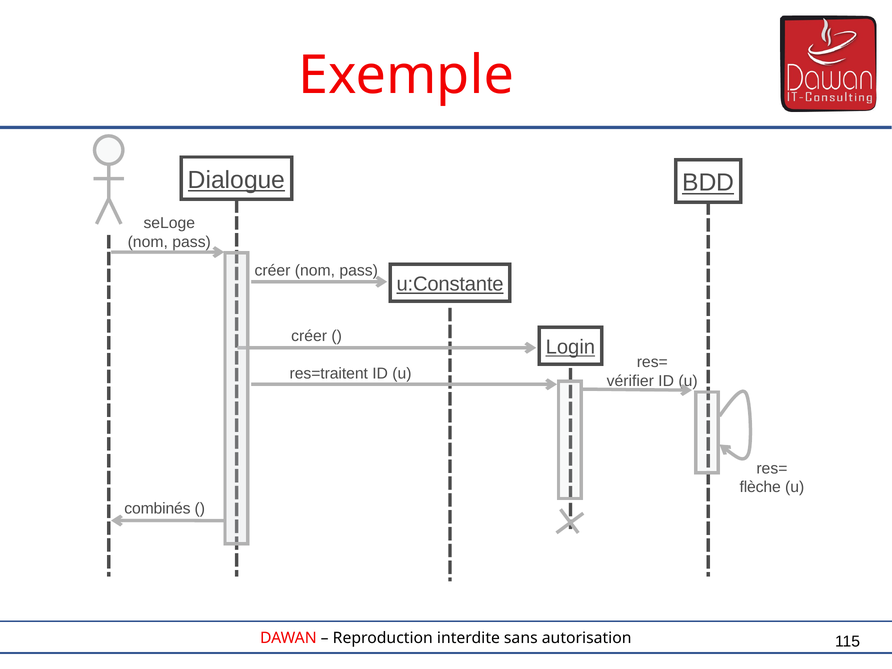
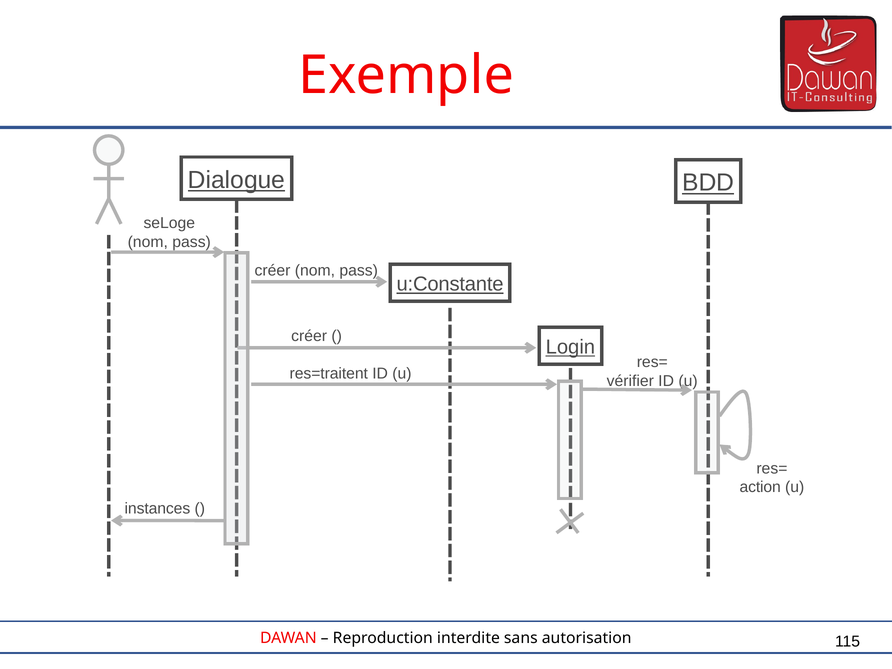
flèche: flèche -> action (760, 487)
combinés: combinés -> instances (157, 508)
